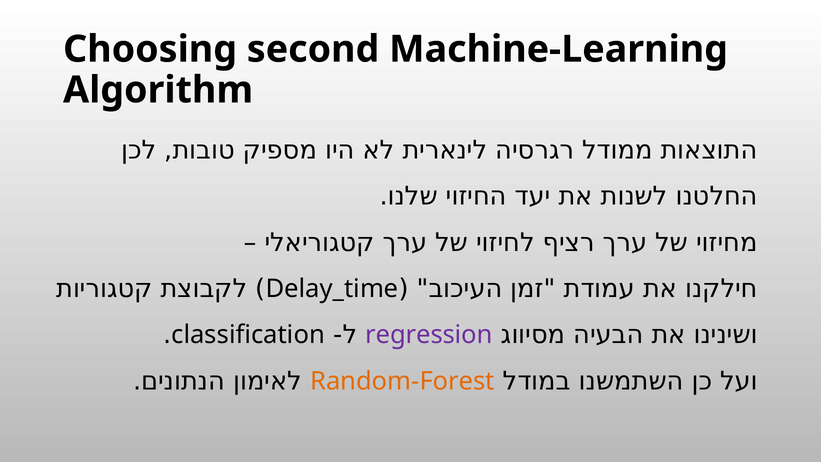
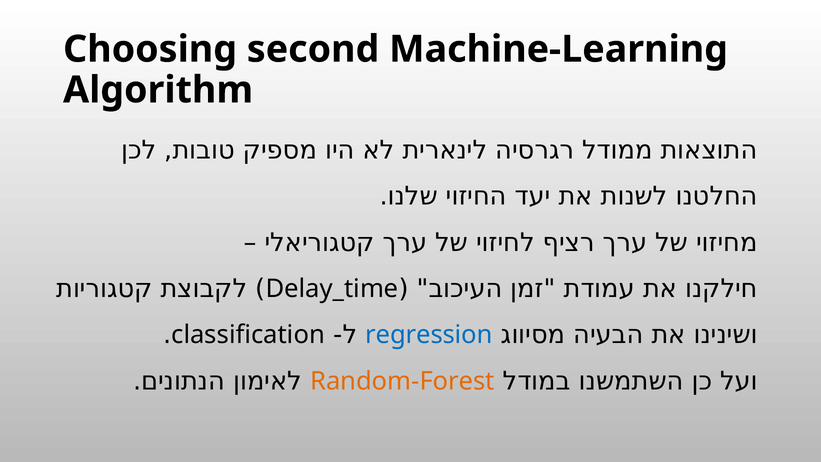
regression colour: purple -> blue (429, 335)
